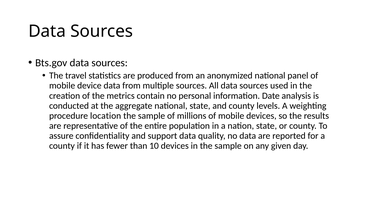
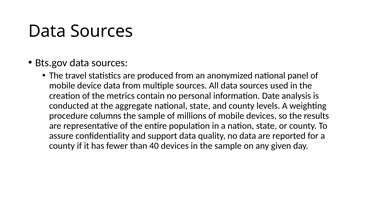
location: location -> columns (106, 116)
10: 10 -> 40 (154, 146)
